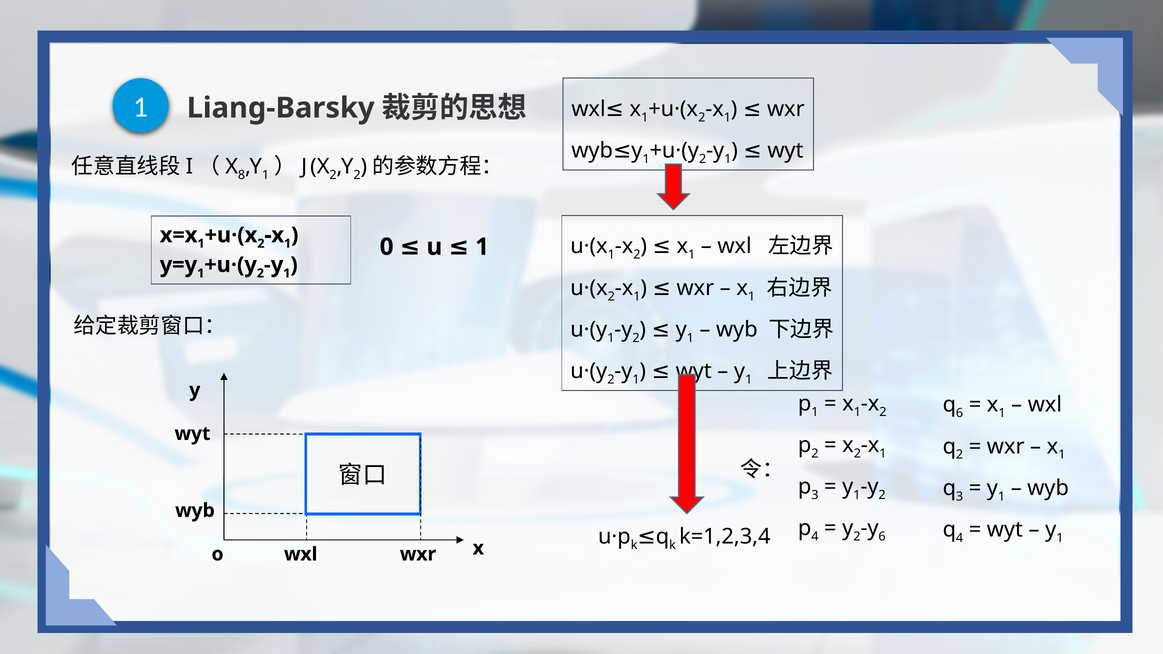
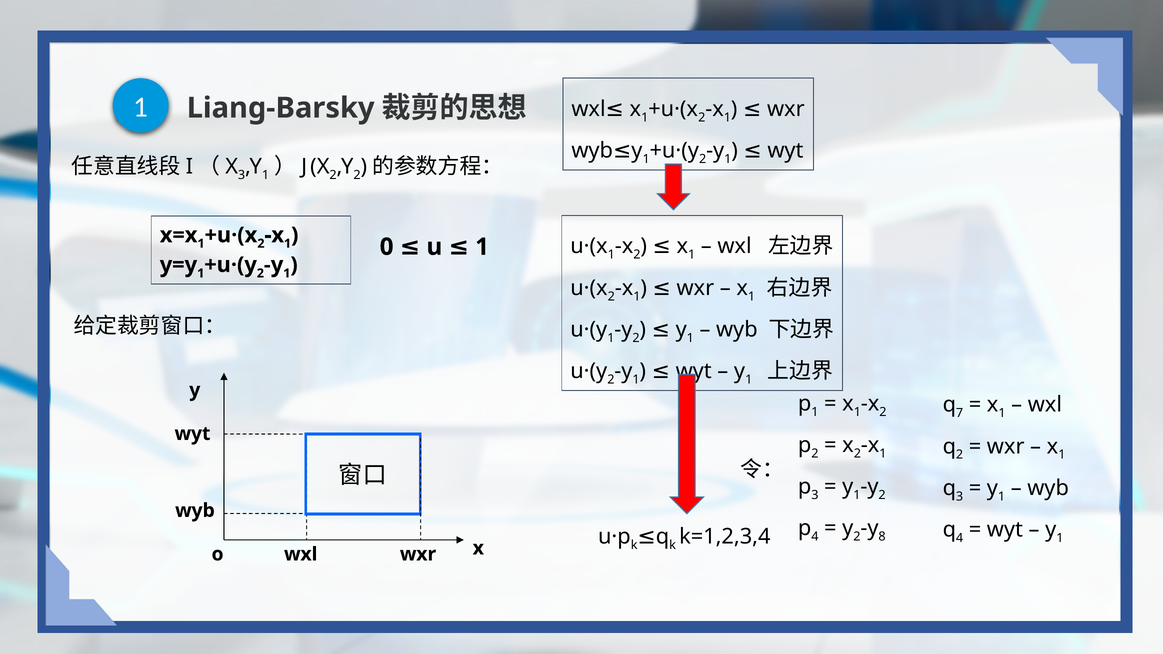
8: 8 -> 3 (242, 175)
6: 6 -> 7 (960, 413)
y 6: 6 -> 8 (882, 537)
